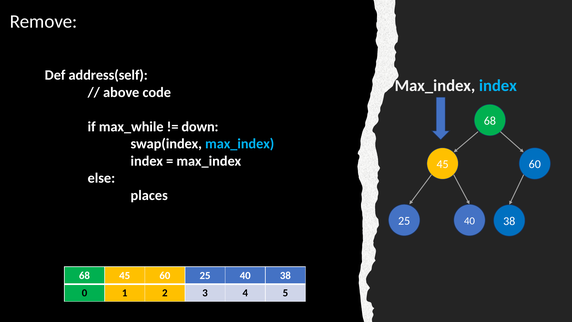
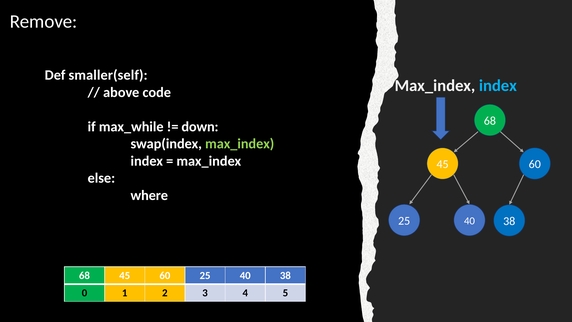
address(self: address(self -> smaller(self (108, 75)
max_index colour: light blue -> light green (240, 144)
places: places -> where (149, 195)
